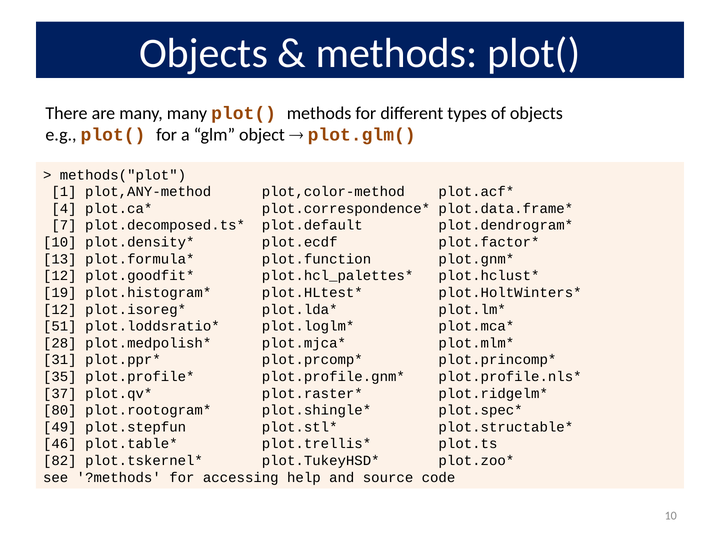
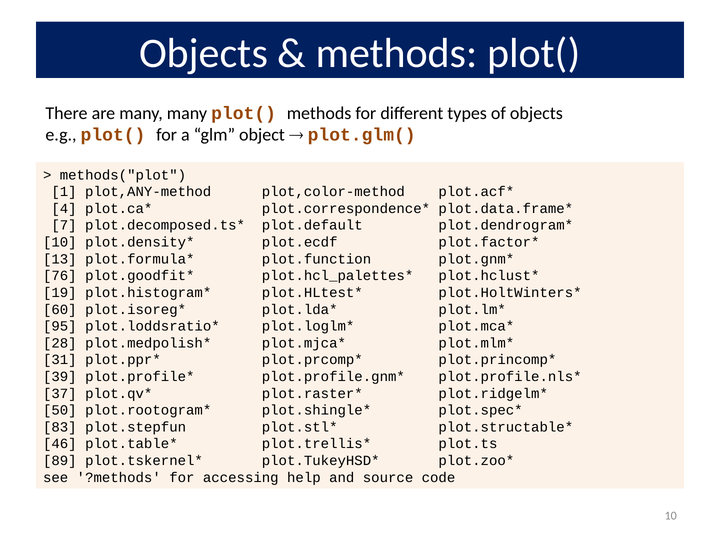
12: 12 -> 76 (60, 276)
12: 12 -> 60 (60, 309)
51: 51 -> 95 (60, 326)
35: 35 -> 39 (60, 377)
80: 80 -> 50 (60, 410)
49: 49 -> 83 (60, 427)
82: 82 -> 89 (60, 461)
